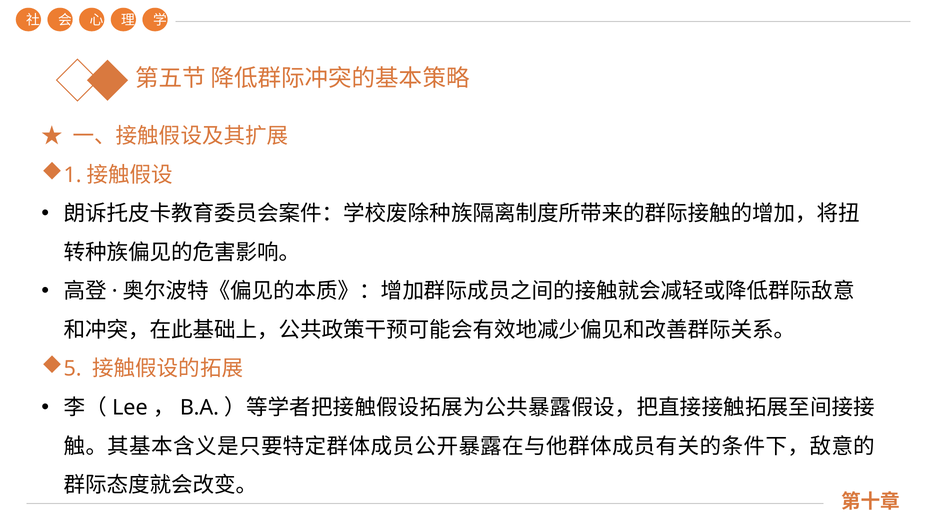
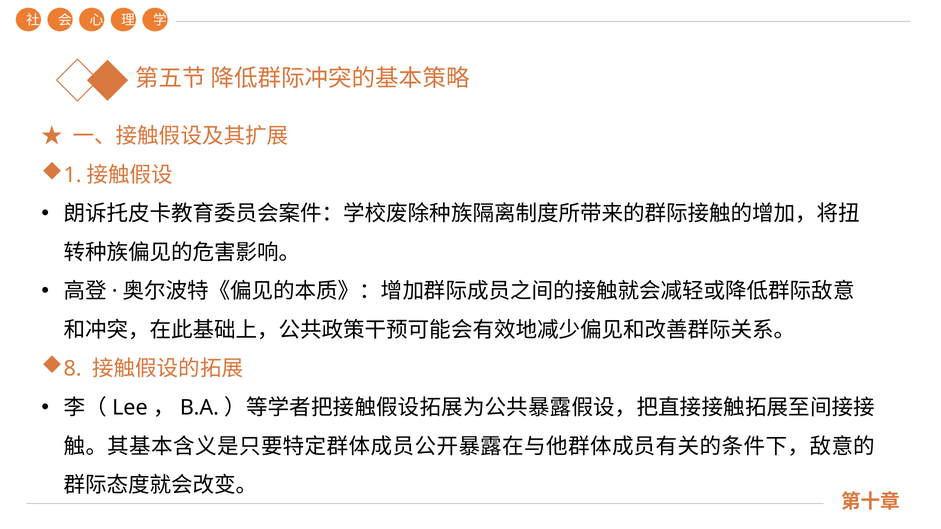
5: 5 -> 8 (73, 369)
